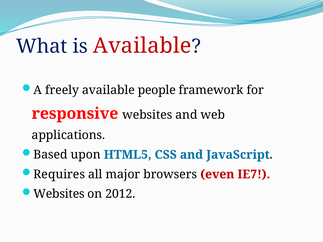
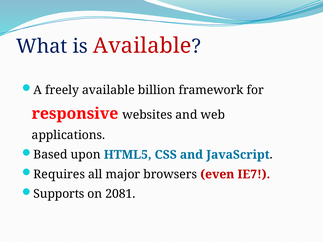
people: people -> billion (157, 90)
Websites: Websites -> Supports (59, 194)
2012: 2012 -> 2081 (120, 194)
